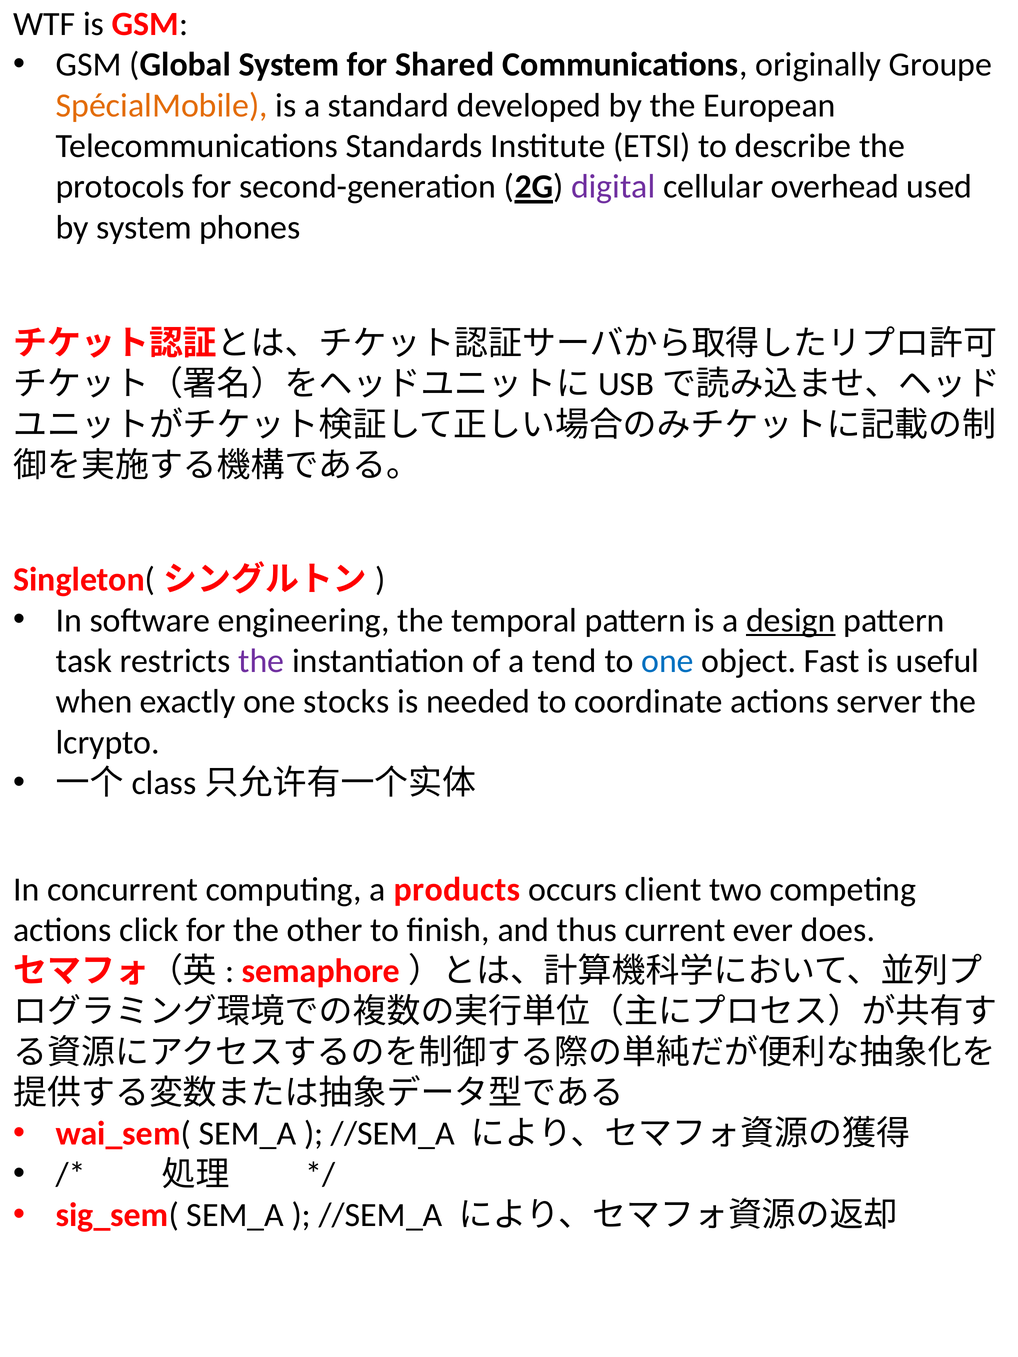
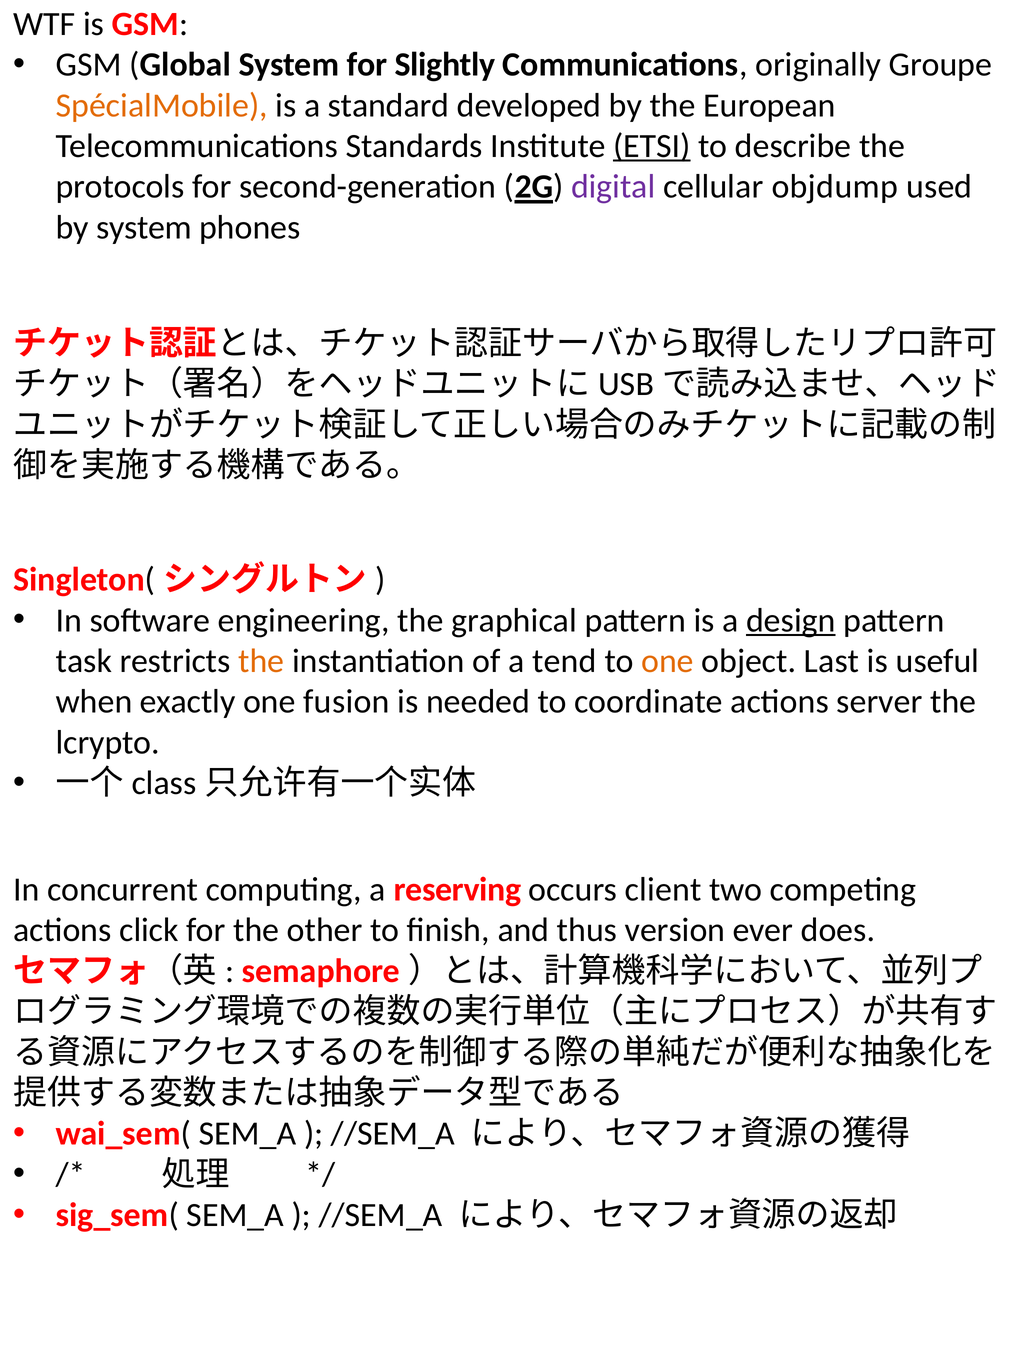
Shared: Shared -> Slightly (445, 65)
ETSI underline: none -> present (652, 146)
overhead: overhead -> objdump (835, 187)
temporal: temporal -> graphical (514, 620)
the colour: purple -> orange (261, 661)
one colour: blue -> orange (667, 661)
Fast: Fast -> Last (832, 661)
stocks: stocks -> fusion (346, 702)
products: products -> reserving (457, 890)
current: current -> version (675, 930)
